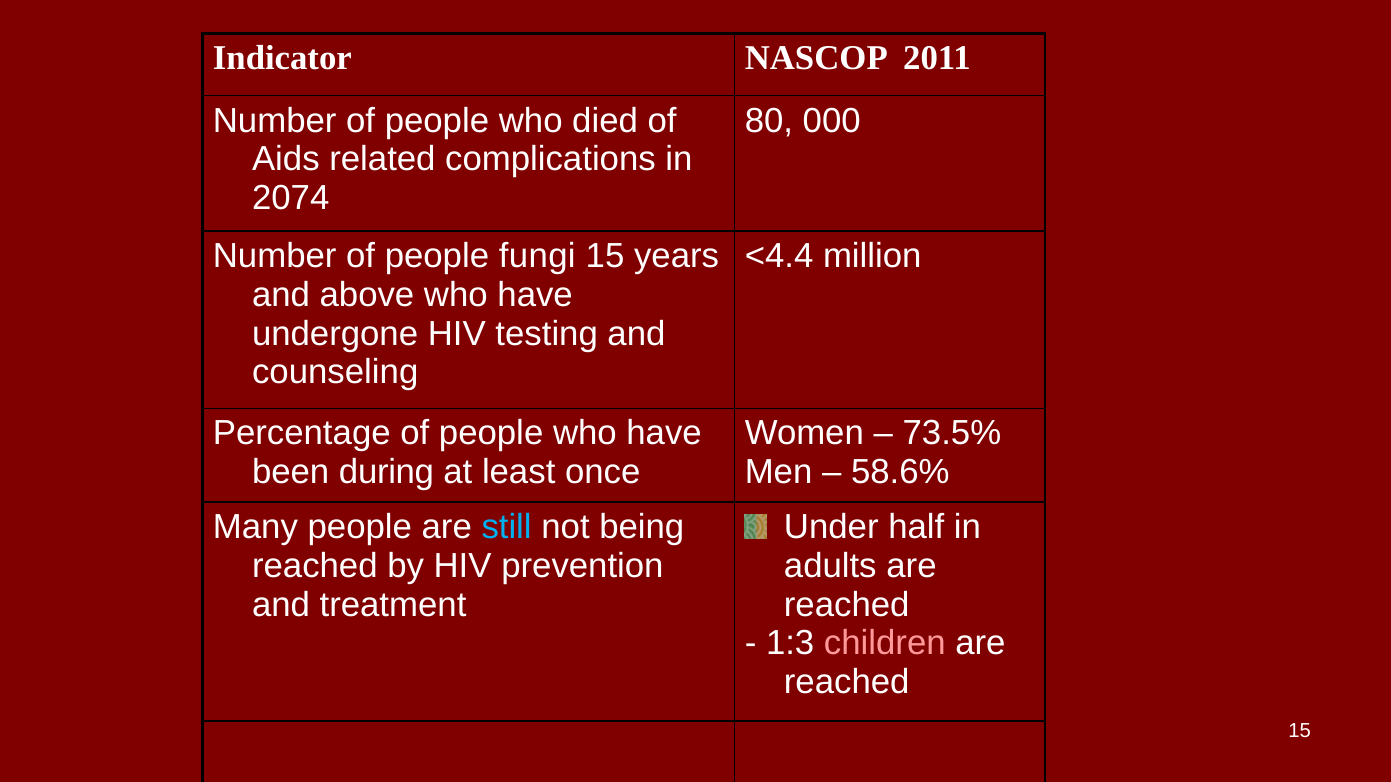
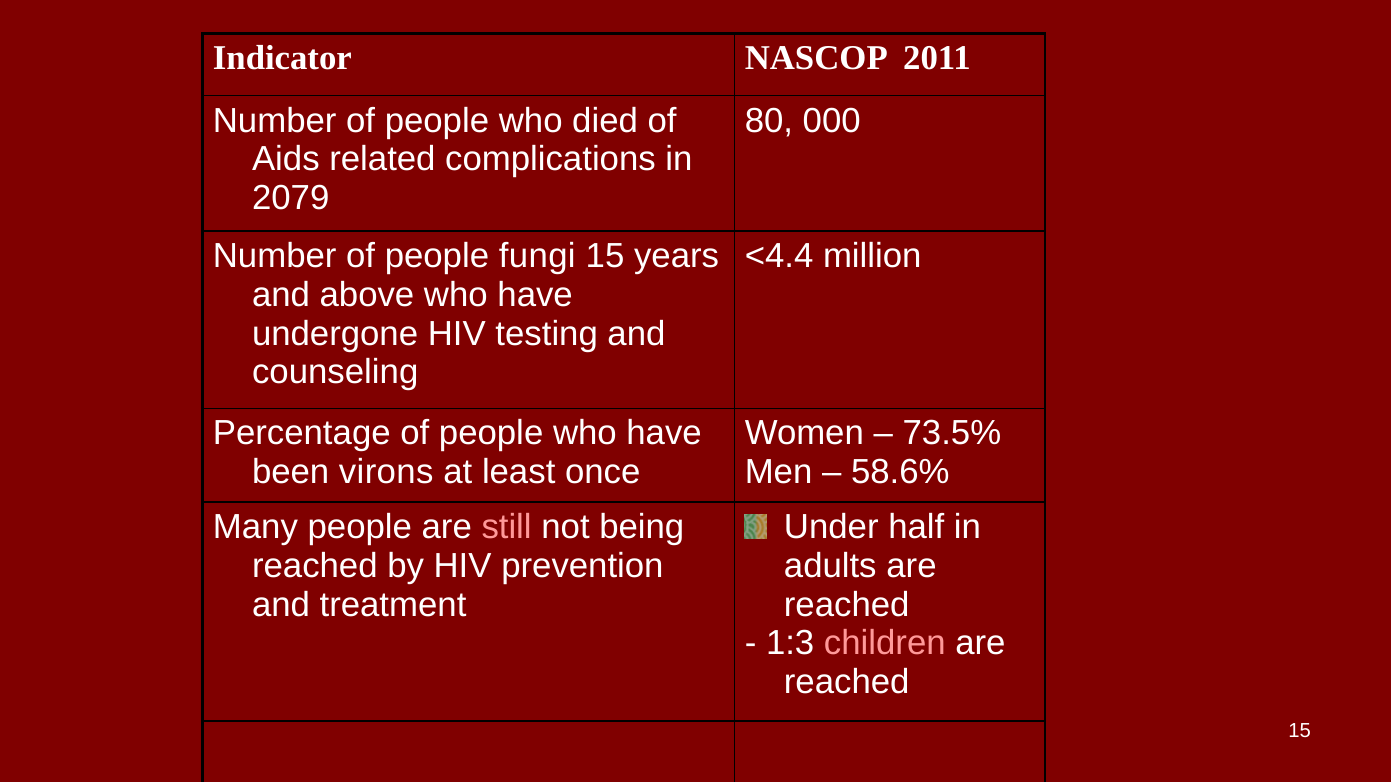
2074: 2074 -> 2079 (291, 198)
during: during -> virons (386, 472)
still colour: light blue -> pink (507, 528)
